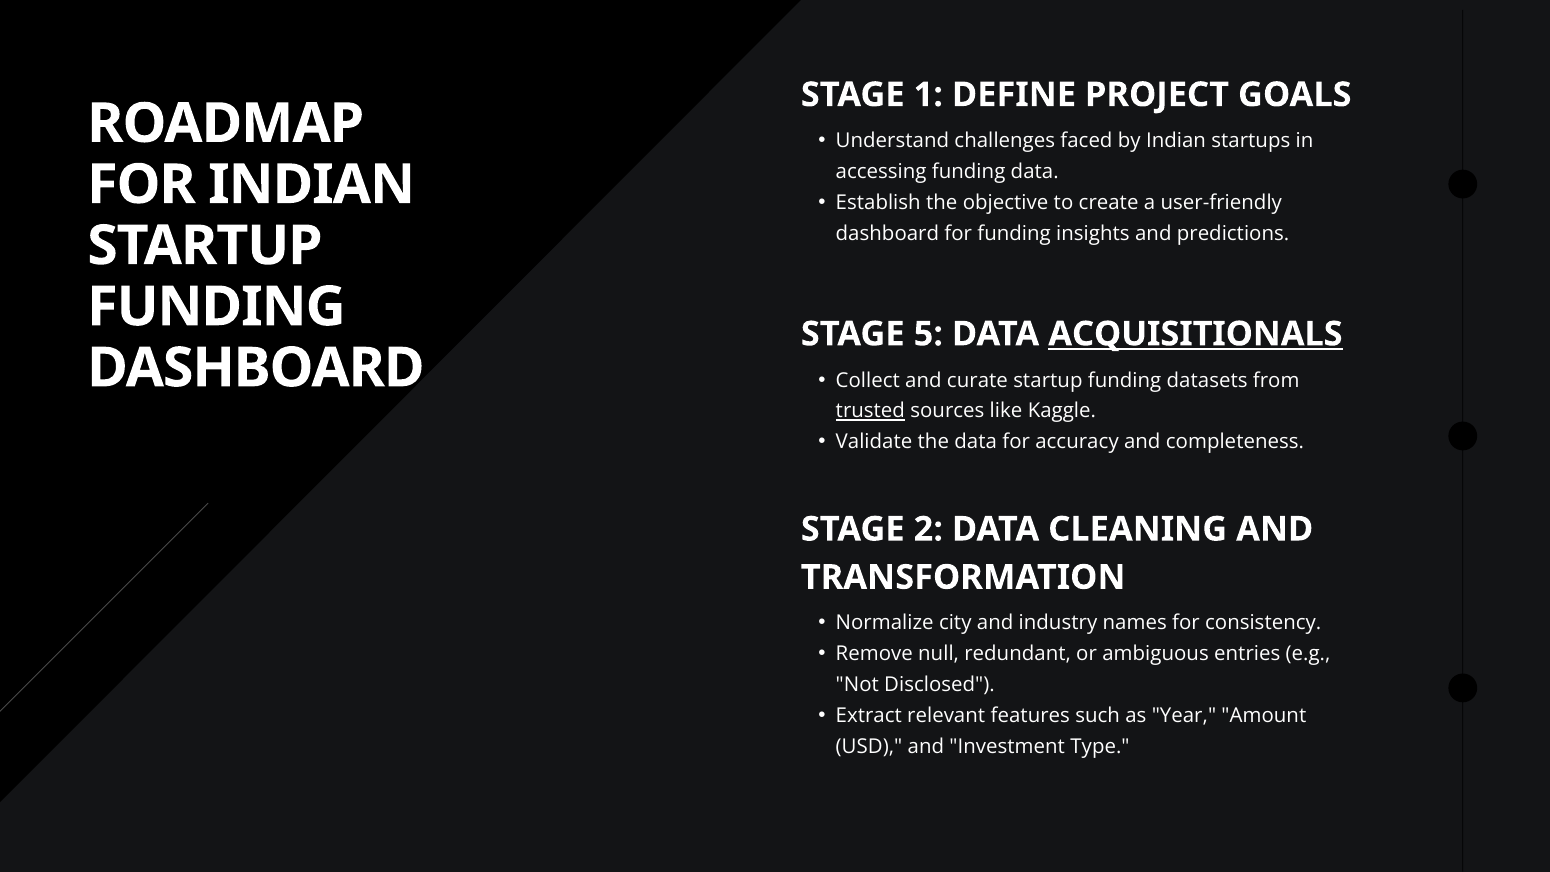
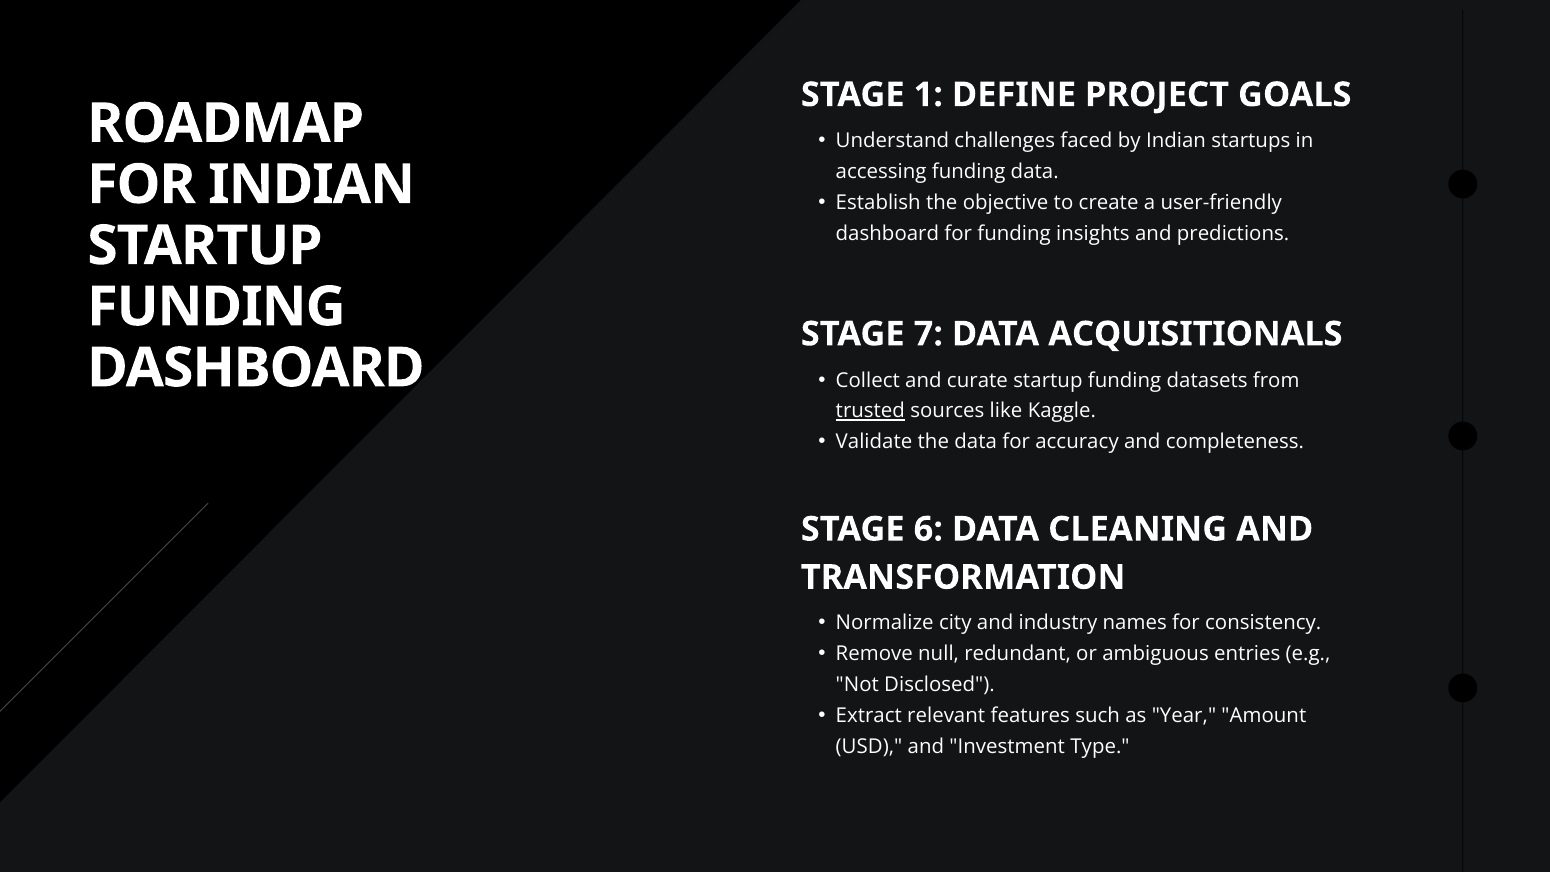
5: 5 -> 7 (928, 334)
ACQUISITIONALS underline: present -> none (1195, 334)
2: 2 -> 6 (928, 529)
